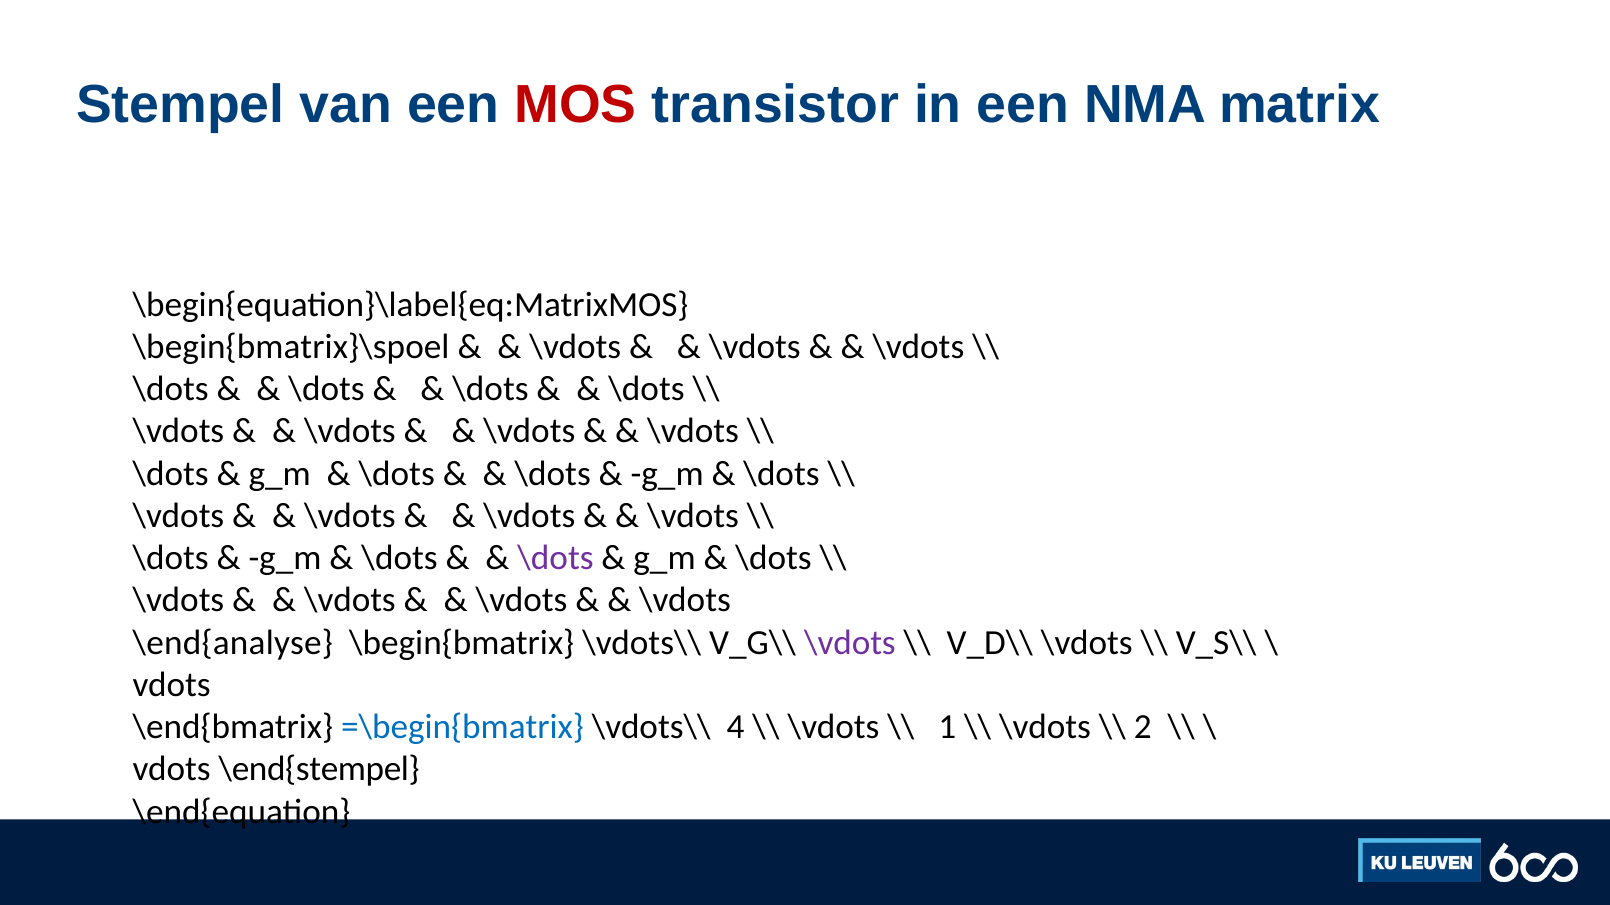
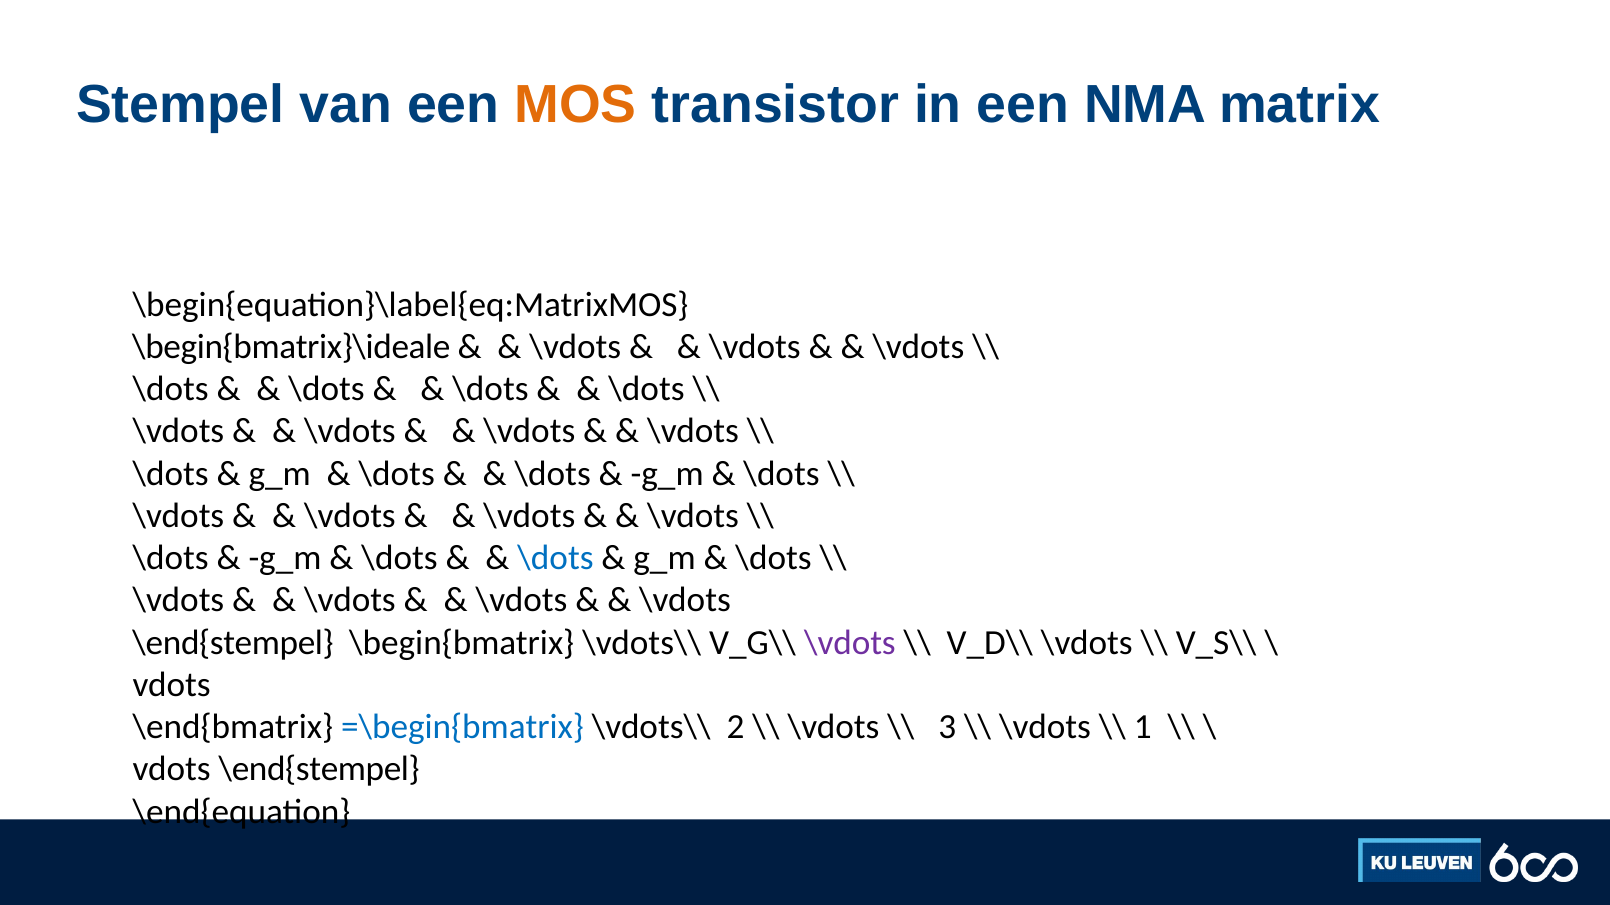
MOS colour: red -> orange (576, 105)
\begin{bmatrix}\spoel: \begin{bmatrix}\spoel -> \begin{bmatrix}\ideale (291, 347)
\dots colour: purple -> blue (555, 558)
\end{analyse: \end{analyse -> \end{stempel (233, 643)
4: 4 -> 2 (736, 727)
1: 1 -> 3 (947, 727)
2: 2 -> 1 (1143, 727)
